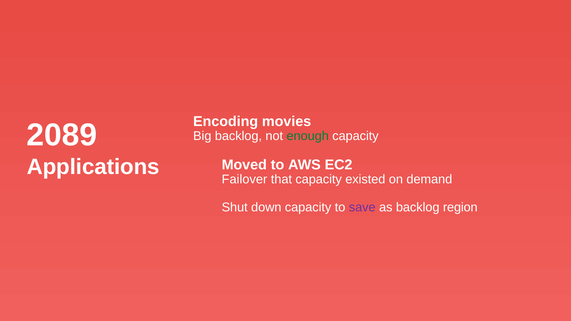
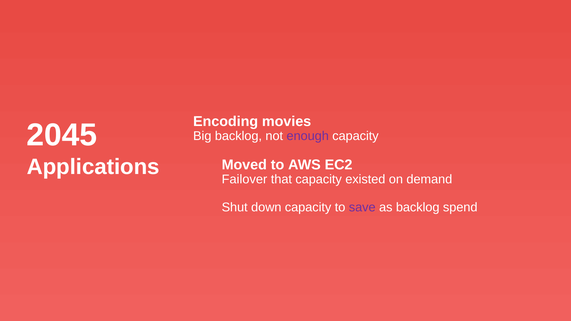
2089: 2089 -> 2045 (62, 135)
enough colour: green -> purple (308, 136)
region: region -> spend (460, 208)
